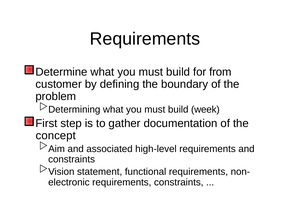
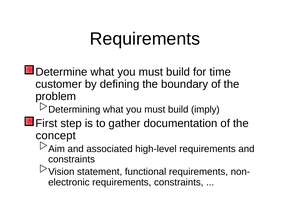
from: from -> time (220, 72)
week: week -> imply (205, 109)
